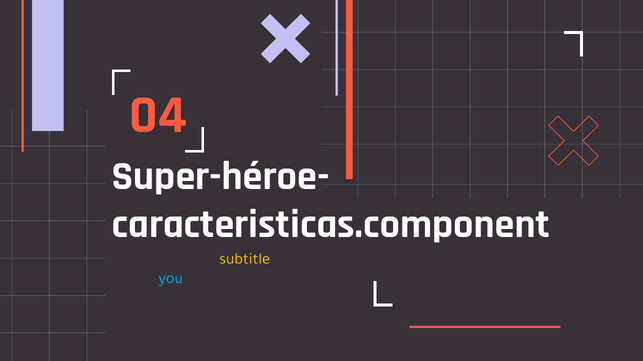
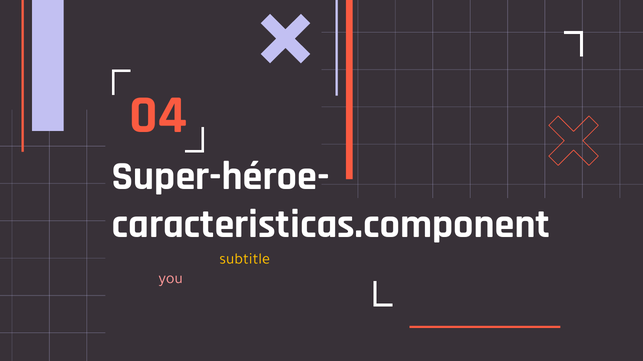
you colour: light blue -> pink (171, 278)
